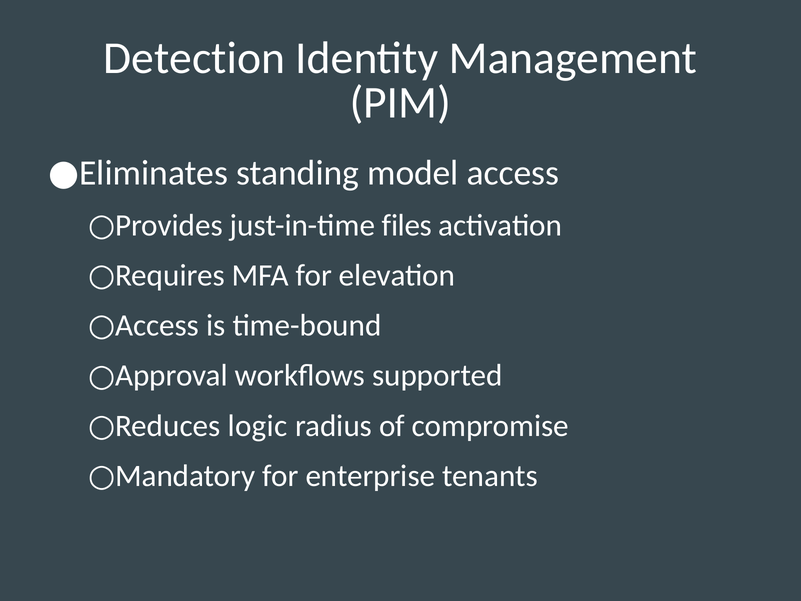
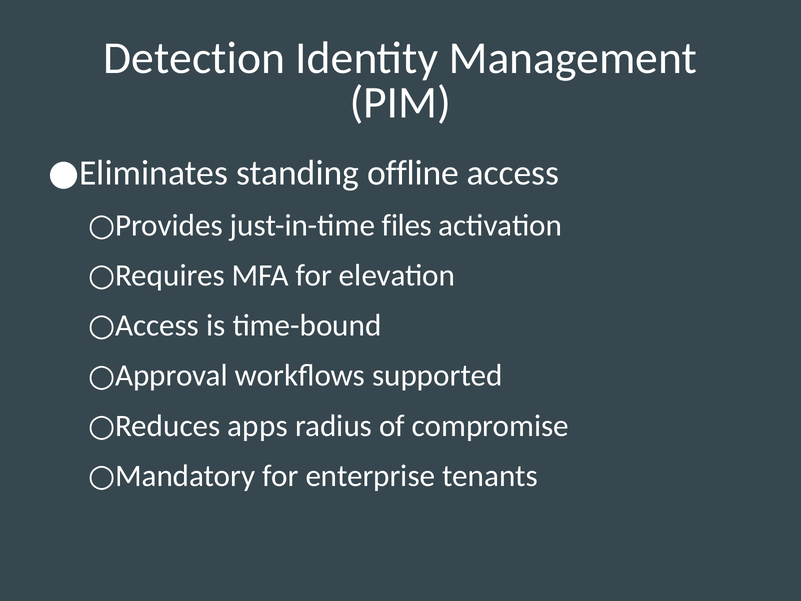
model: model -> offline (413, 173)
logic: logic -> apps (258, 426)
